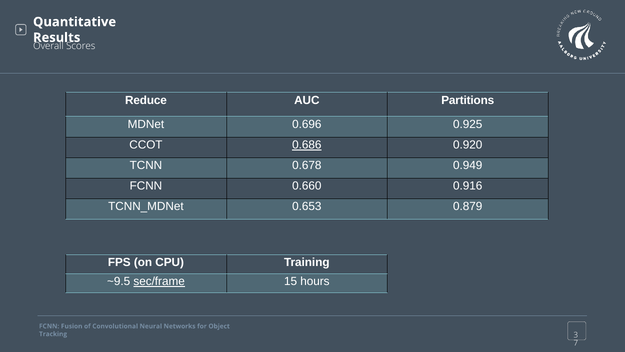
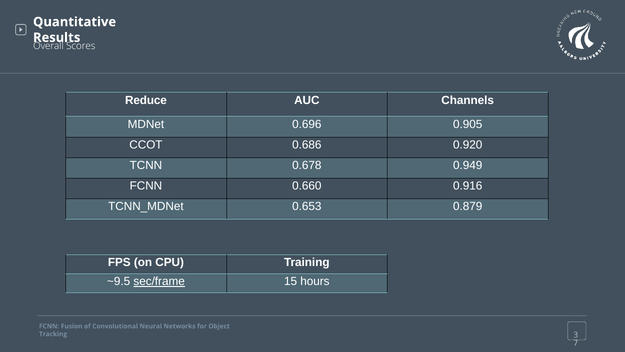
Partitions: Partitions -> Channels (468, 100)
0.925: 0.925 -> 0.905 (468, 124)
0.686 underline: present -> none (307, 145)
